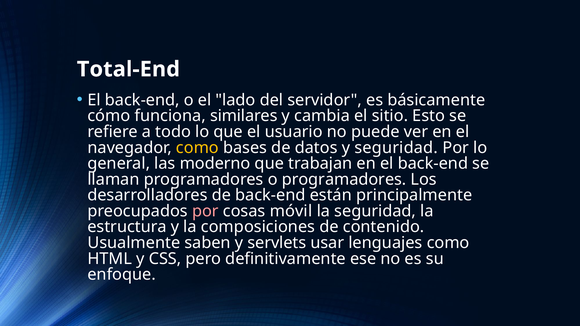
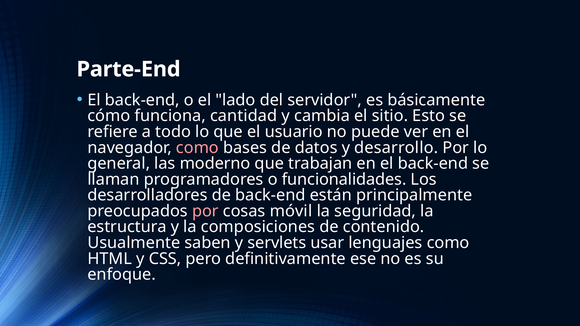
Total-End: Total-End -> Parte-End (129, 69)
similares: similares -> cantidad (244, 116)
como colour: yellow -> pink (197, 148)
y seguridad: seguridad -> desarrollo (396, 148)
o programadores: programadores -> funcionalidades (344, 180)
